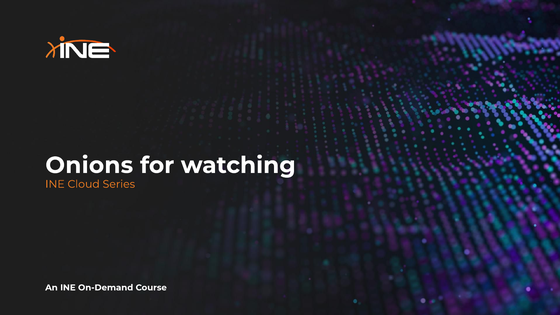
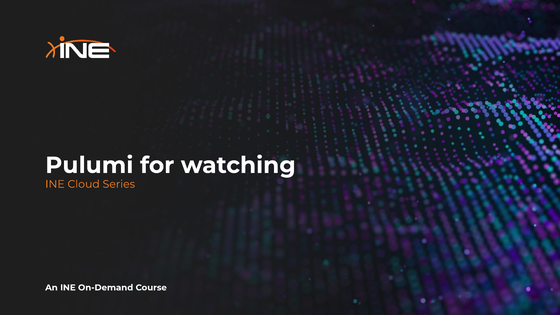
Onions: Onions -> Pulumi (89, 165)
